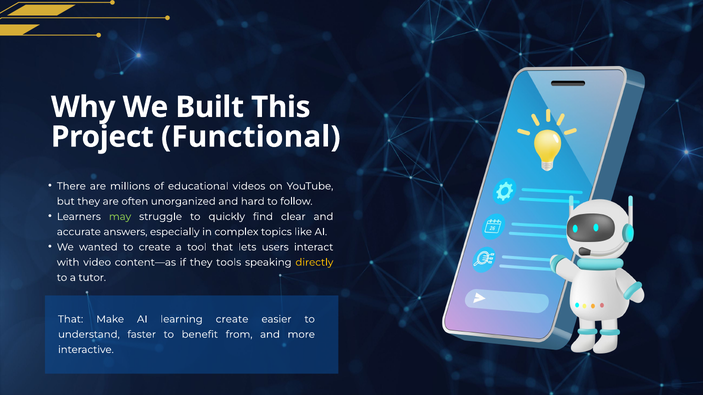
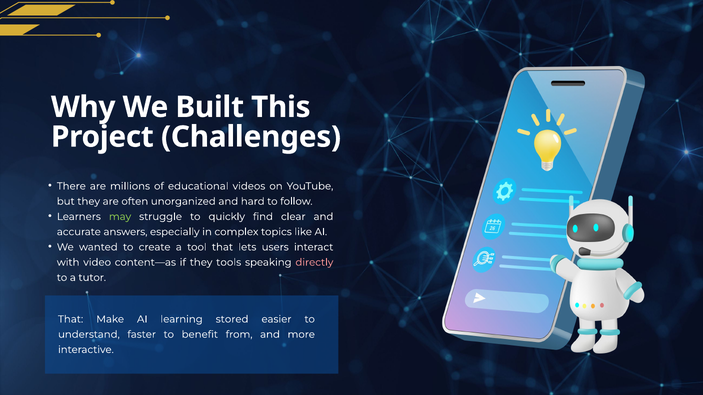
Functional: Functional -> Challenges (251, 137)
directly colour: yellow -> pink (314, 263)
learning create: create -> stored (232, 320)
